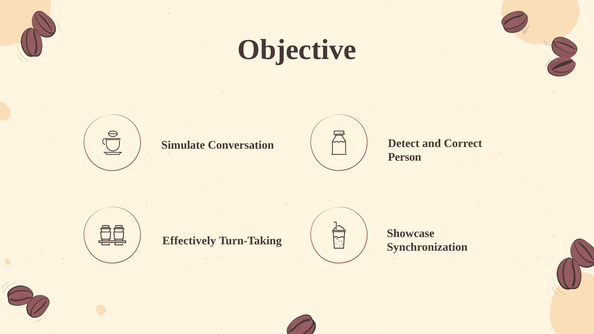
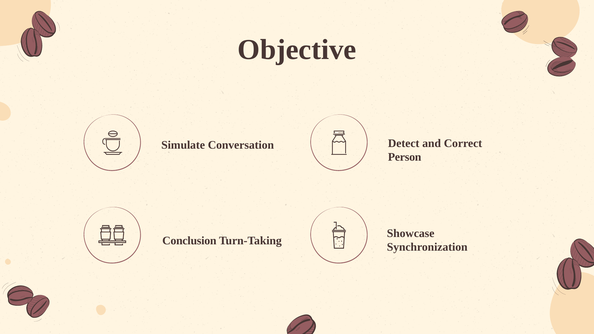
Effectively: Effectively -> Conclusion (189, 241)
